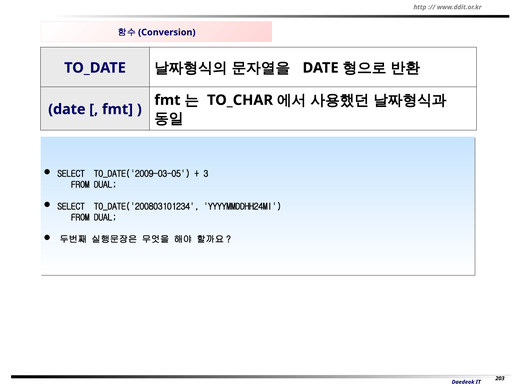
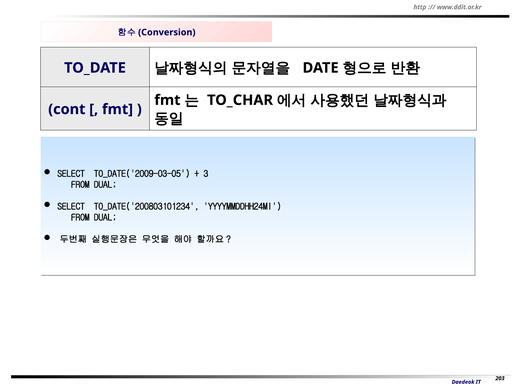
date: date -> cont (67, 110)
